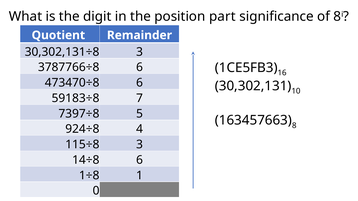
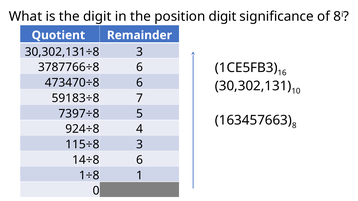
position part: part -> digit (223, 16)
